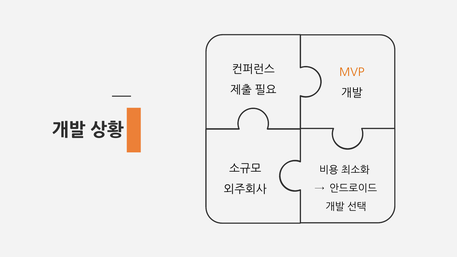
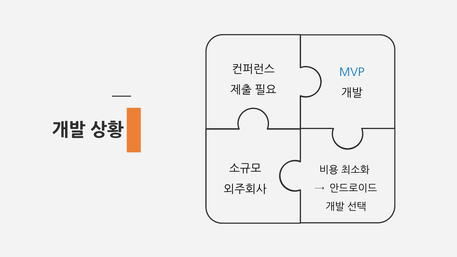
MVP colour: orange -> blue (352, 72)
